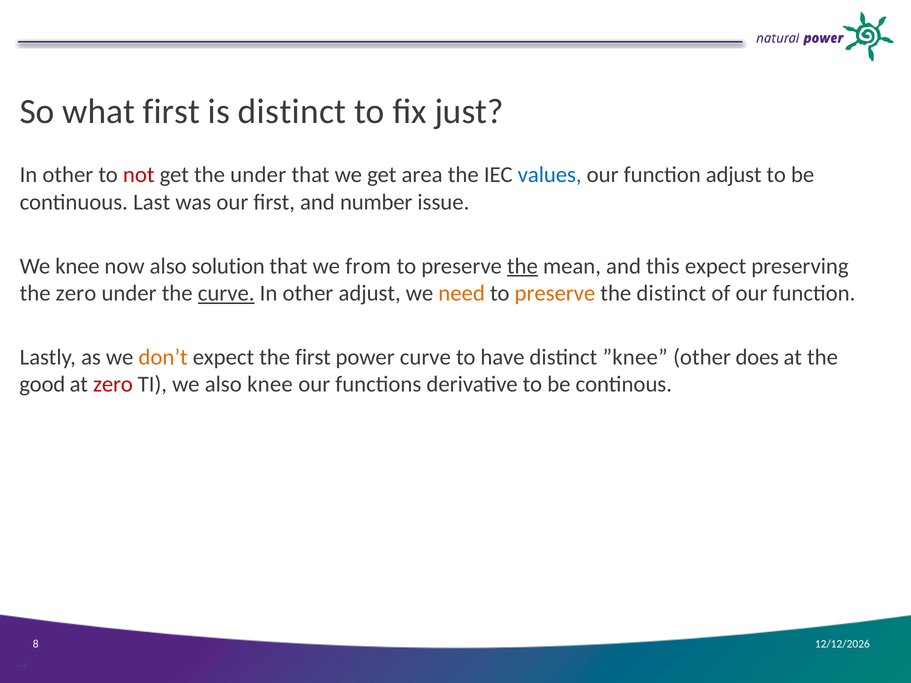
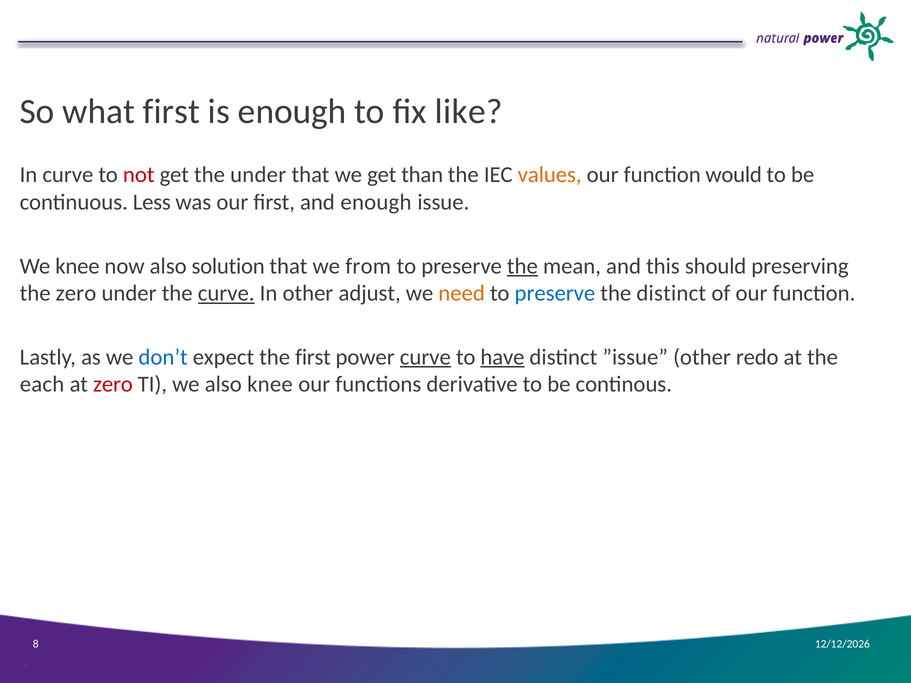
is distinct: distinct -> enough (292, 112)
just: just -> like (469, 112)
other: other -> curve (68, 175)
area: area -> than (422, 175)
values colour: blue -> orange (550, 175)
function adjust: adjust -> would (734, 175)
Last: Last -> Less (152, 202)
and number: number -> enough (376, 202)
this expect: expect -> should (716, 266)
preserve colour: orange -> blue (555, 293)
don’t colour: orange -> blue (163, 357)
curve underline: none -> present (425, 357)
have underline: none -> present (503, 357)
”knee: ”knee -> ”issue (635, 357)
does: does -> redo (757, 357)
good: good -> each (42, 385)
